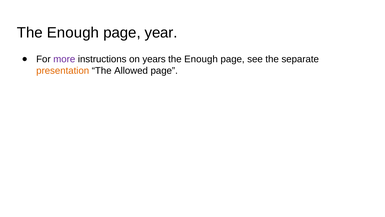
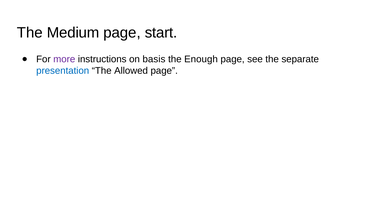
Enough: Enough -> Medium (73, 33)
year: year -> start (161, 33)
years: years -> basis (154, 59)
presentation colour: orange -> blue (63, 71)
